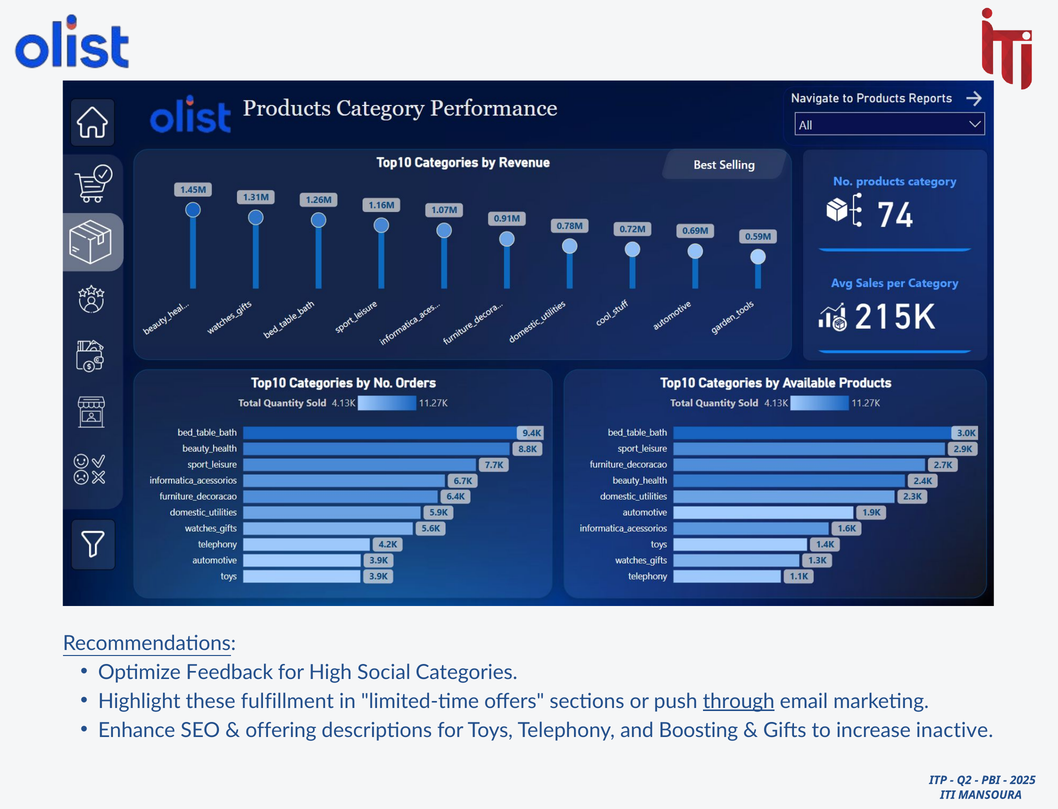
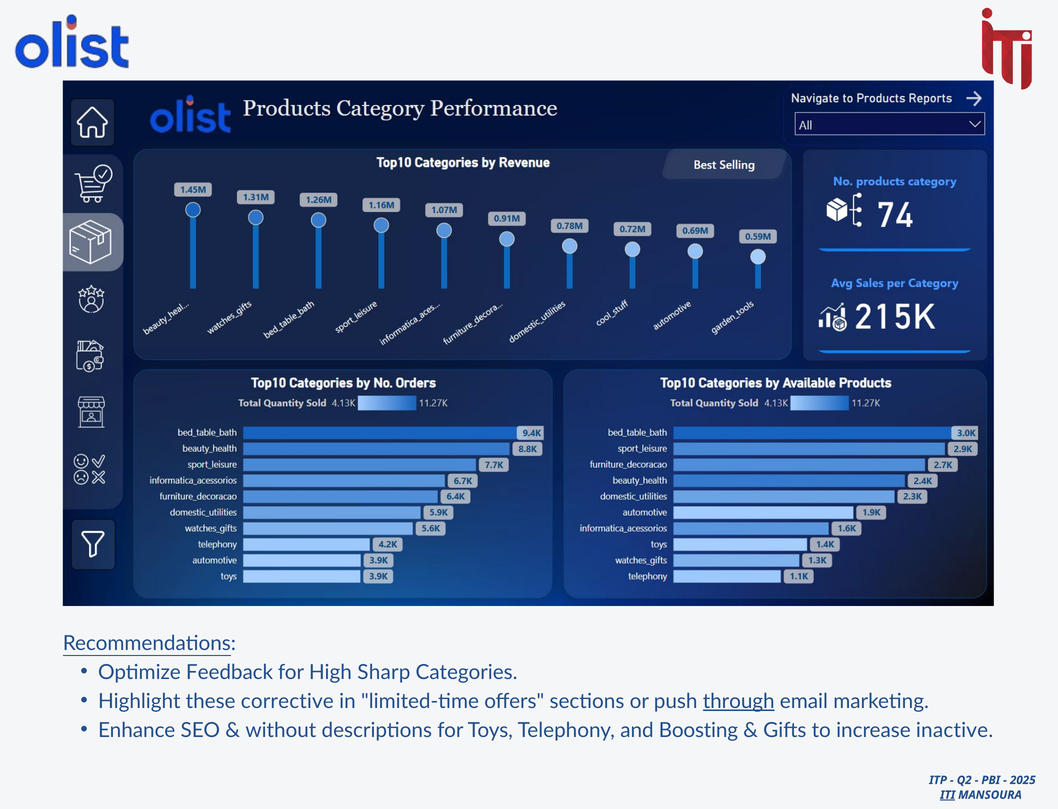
Social: Social -> Sharp (384, 672)
fulfillment: fulfillment -> corrective (287, 701)
offering: offering -> without (281, 730)
ITI underline: none -> present (948, 795)
